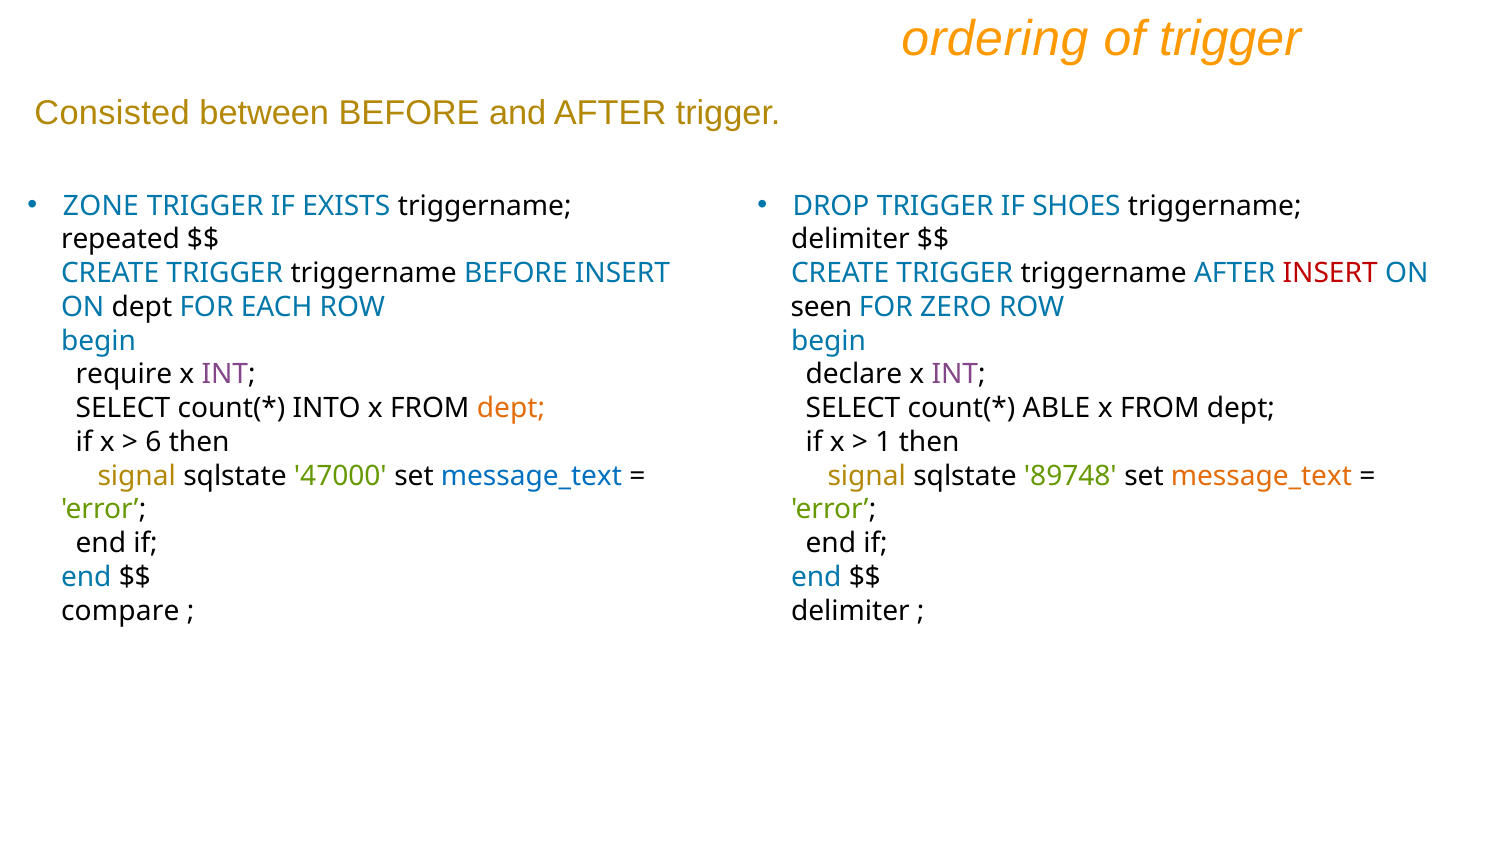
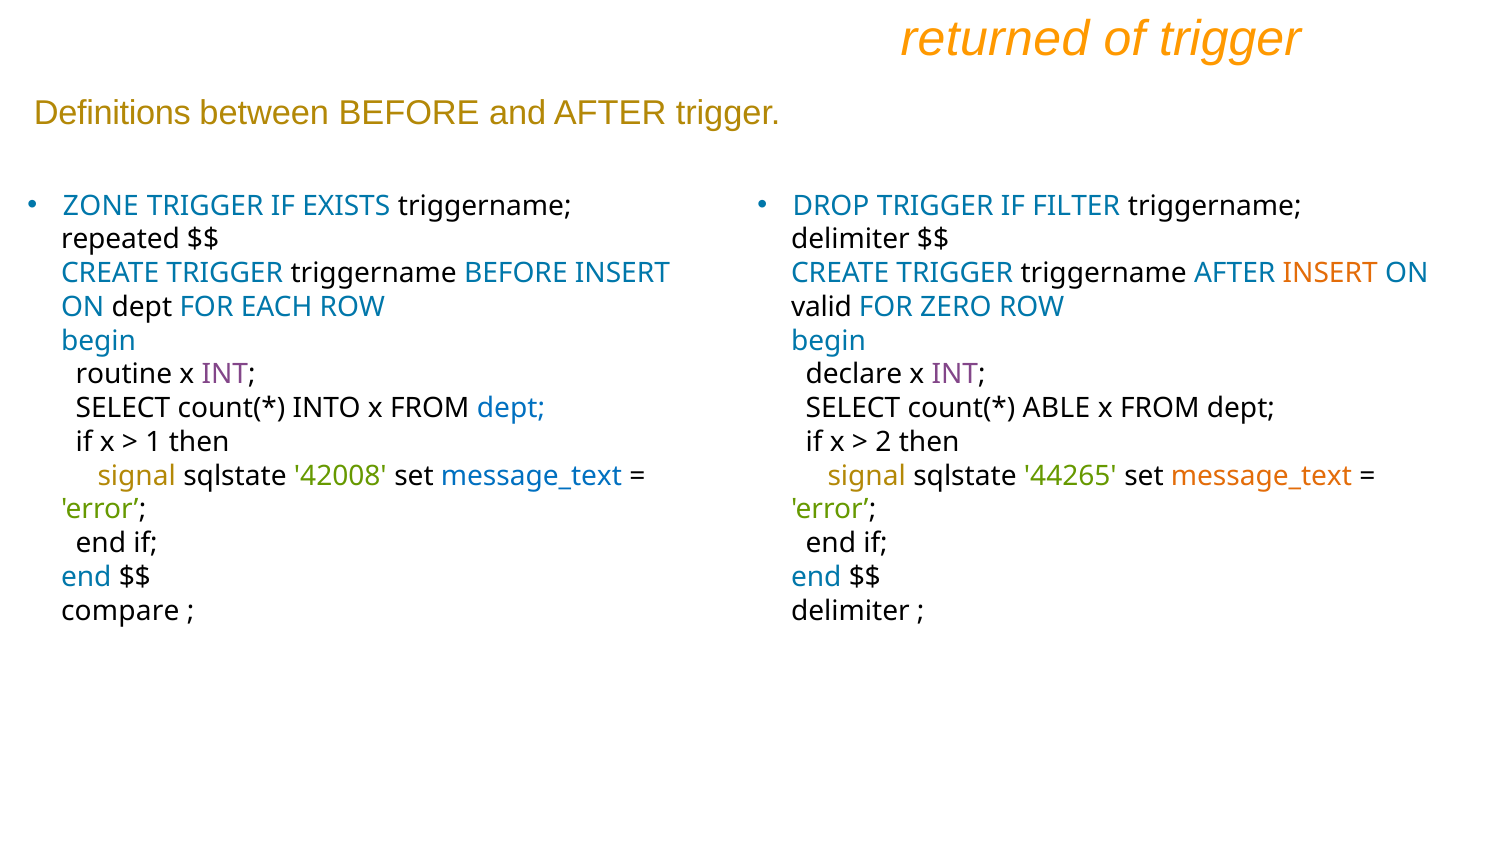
ordering: ordering -> returned (995, 39)
Consisted: Consisted -> Definitions (112, 113)
SHOES: SHOES -> FILTER (1076, 206)
INSERT colour: red -> orange (1330, 273)
seen: seen -> valid (821, 307)
require: require -> routine (124, 375)
dept colour: orange -> blue (511, 408)
6: 6 -> 1 (153, 442)
1: 1 -> 2 (883, 442)
47000: 47000 -> 42008 (340, 476)
89748: 89748 -> 44265 (1070, 476)
